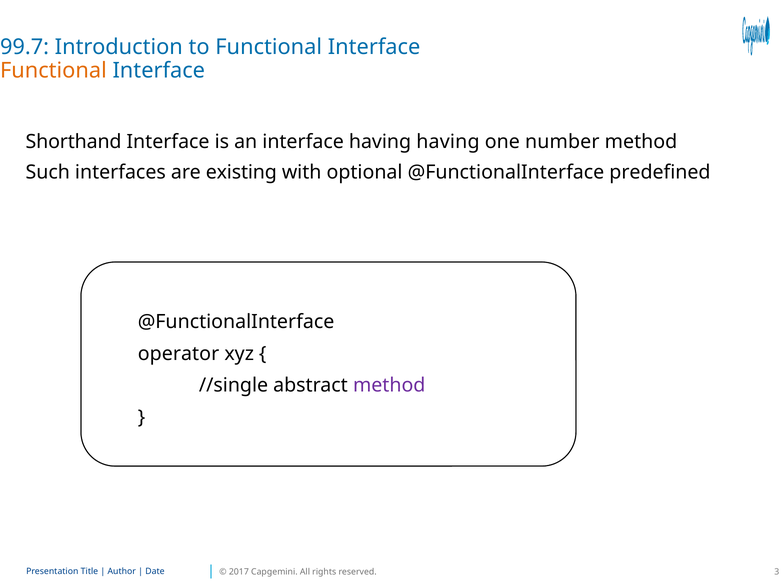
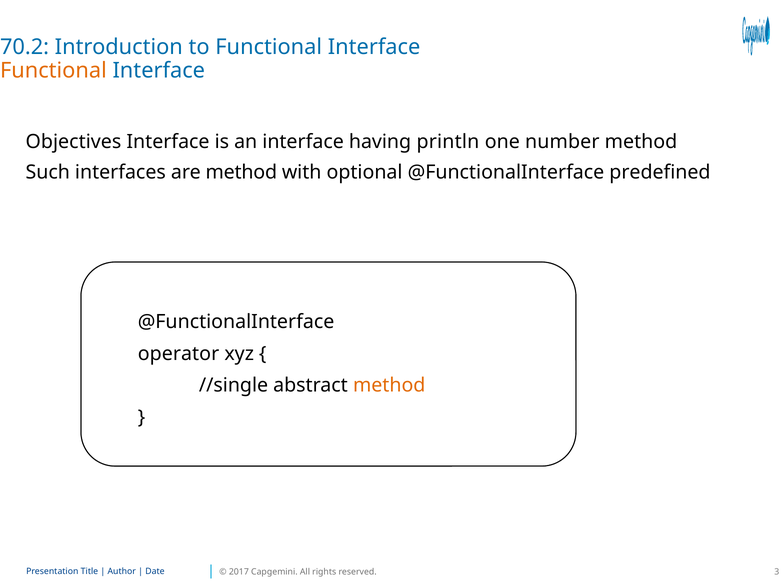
99.7: 99.7 -> 70.2 (25, 47)
Shorthand: Shorthand -> Objectives (73, 142)
having having: having -> println (448, 142)
are existing: existing -> method (241, 172)
method colour: purple -> orange (389, 385)
